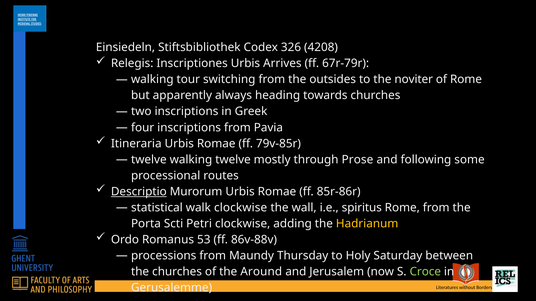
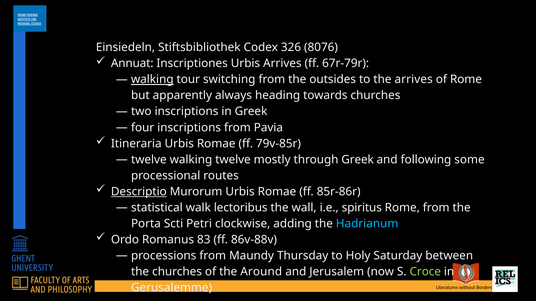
4208: 4208 -> 8076 (321, 48)
Relegis: Relegis -> Annuat (132, 64)
walking underline: none -> present (152, 80)
the noviter: noviter -> arrives (414, 80)
through Prose: Prose -> Greek (358, 160)
walk clockwise: clockwise -> lectoribus (241, 208)
Hadrianum colour: yellow -> light blue (367, 224)
53: 53 -> 83 (204, 240)
